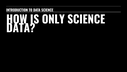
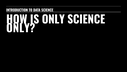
DATA: DATA -> ONLY (21, 28)
